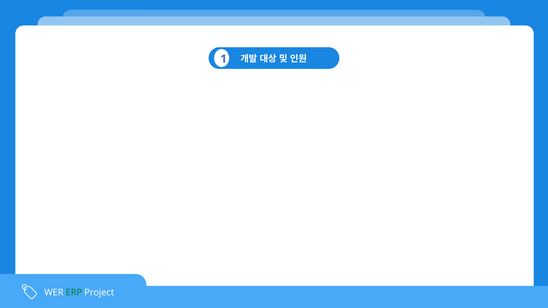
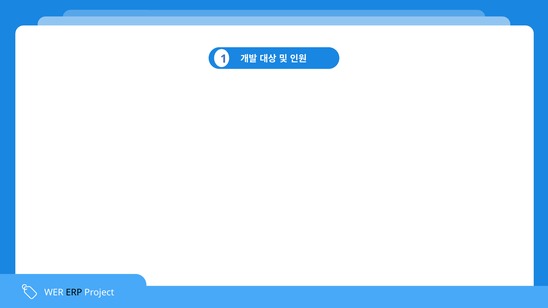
ERP colour: green -> black (74, 293)
